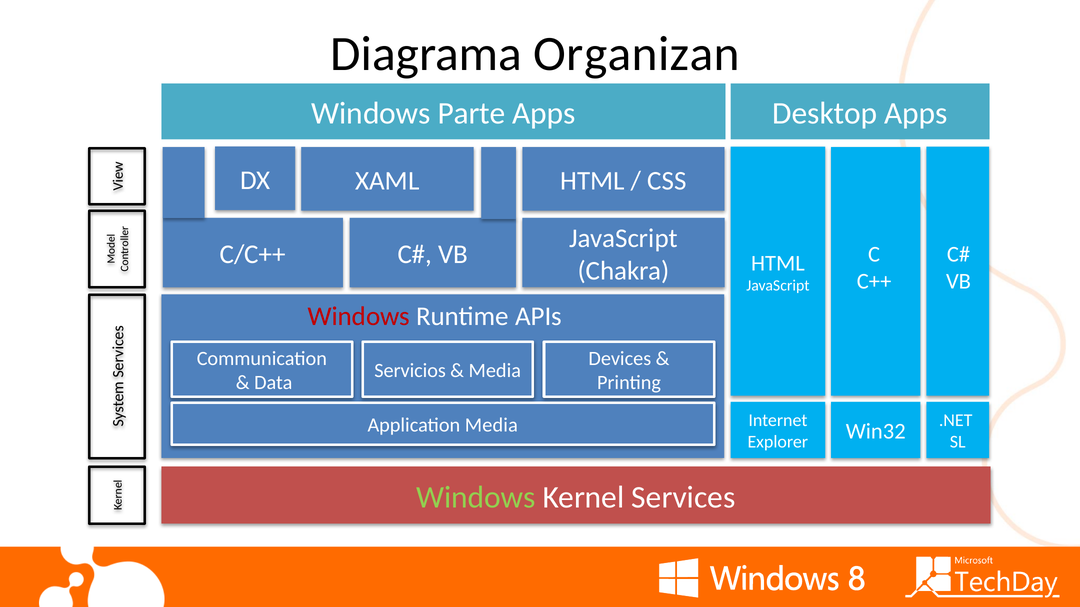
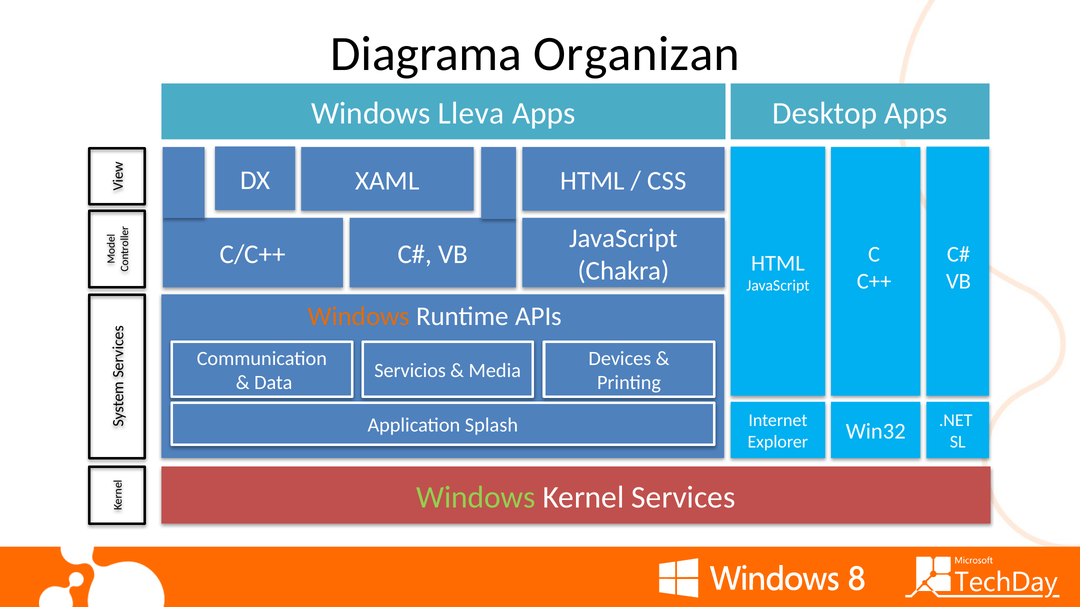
Parte: Parte -> Lleva (471, 114)
Windows colour: red -> orange (359, 317)
Application Media: Media -> Splash (491, 426)
